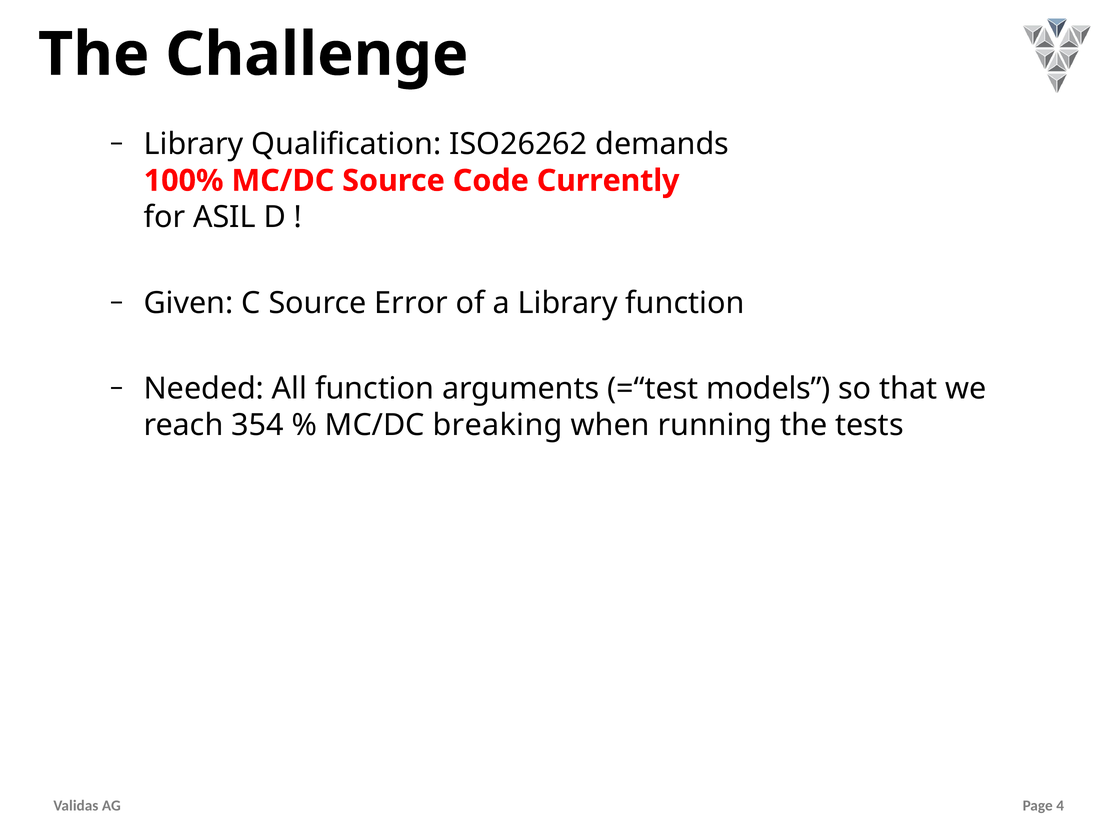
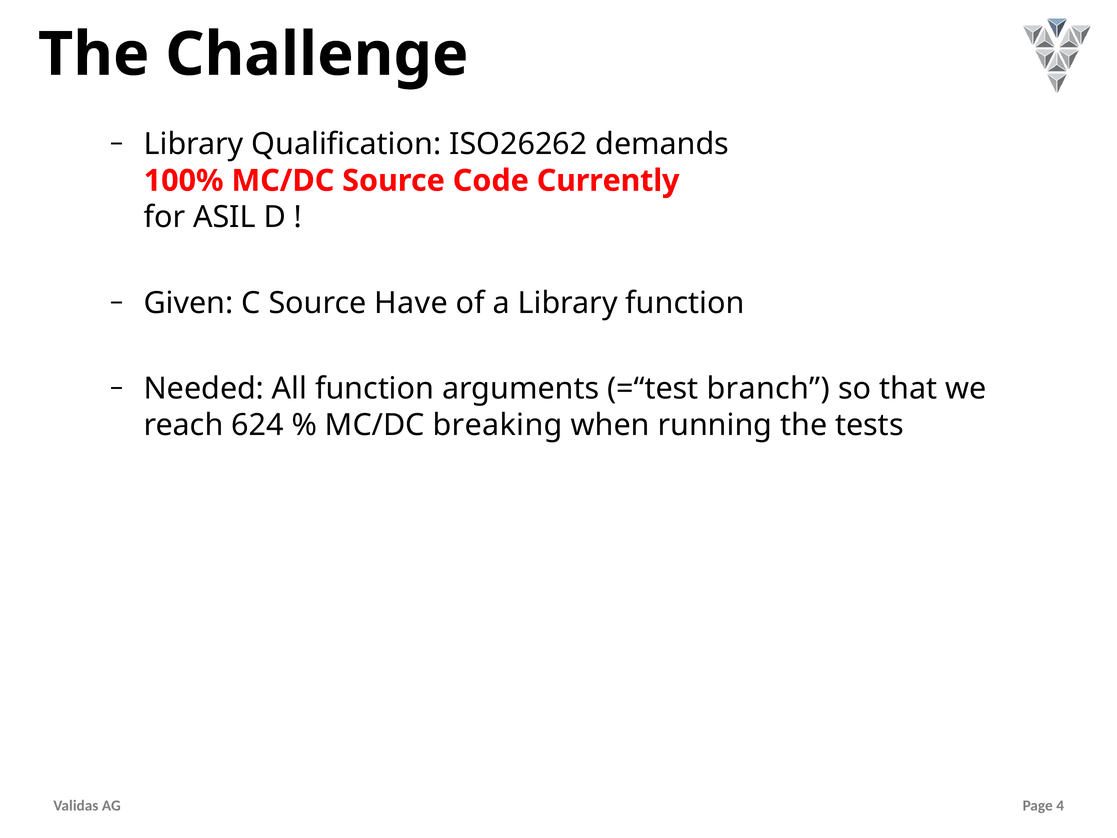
Error: Error -> Have (411, 303)
models: models -> branch (768, 388)
354: 354 -> 624 (258, 425)
